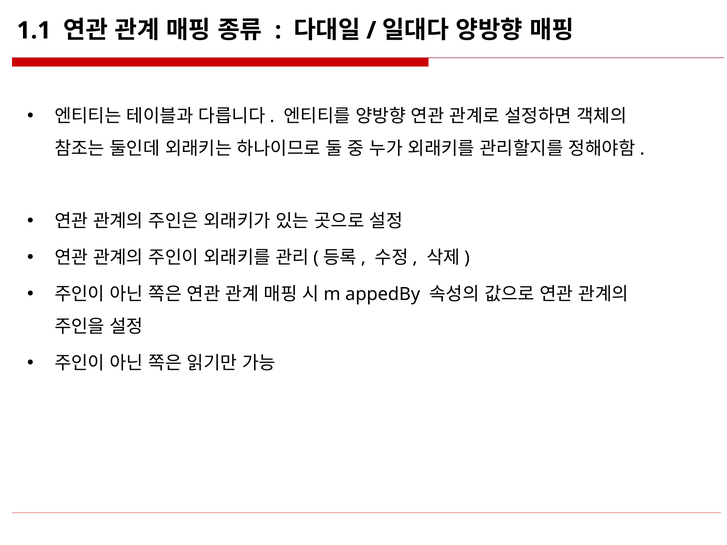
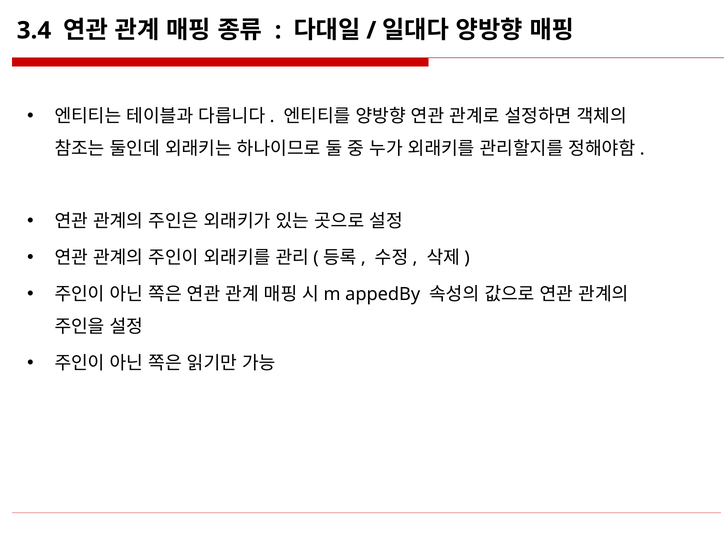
1.1: 1.1 -> 3.4 (34, 30)
